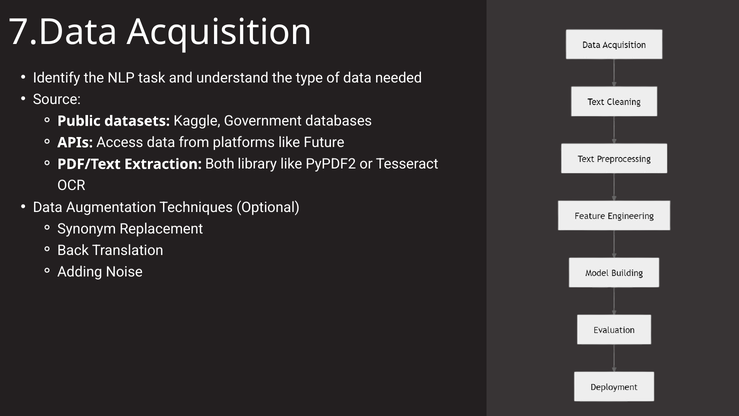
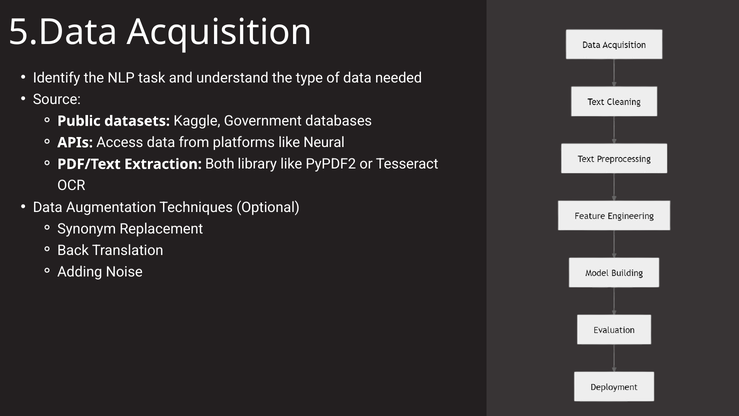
7.Data: 7.Data -> 5.Data (63, 32)
Future: Future -> Neural (324, 143)
